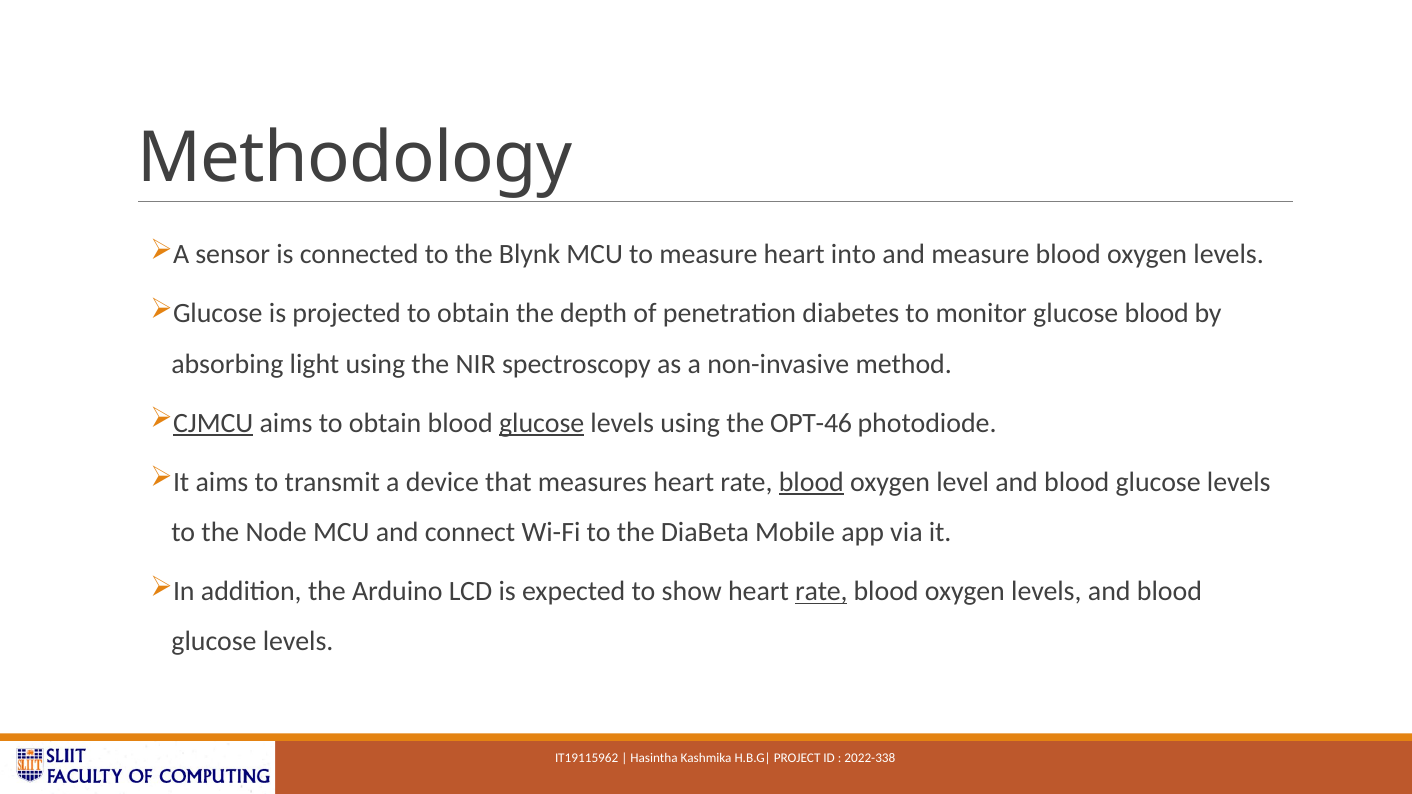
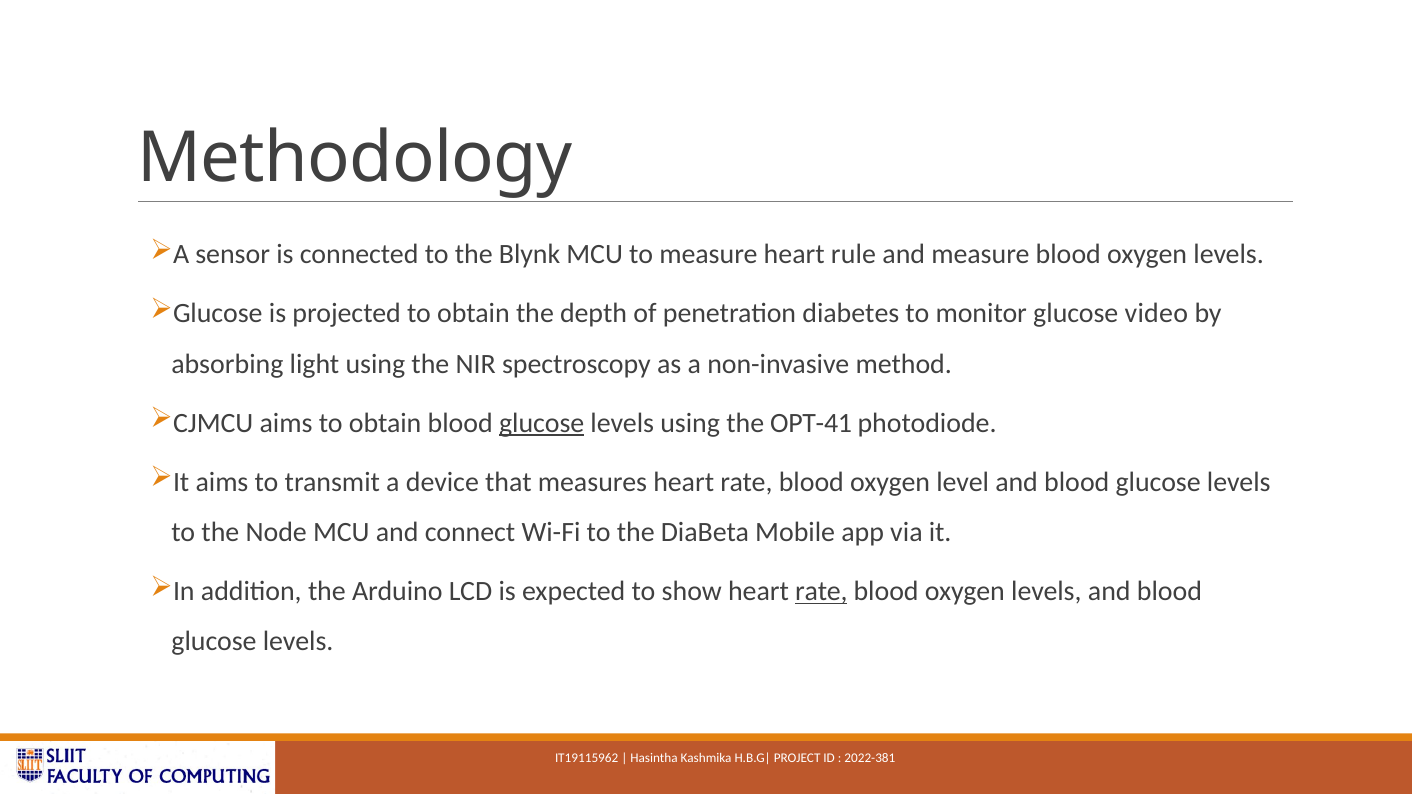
into: into -> rule (853, 255)
glucose blood: blood -> video (1156, 314)
CJMCU underline: present -> none (213, 423)
OPT-46: OPT-46 -> OPT-41 (811, 423)
blood underline: present -> none (811, 482)
2022-338: 2022-338 -> 2022-381 (870, 758)
